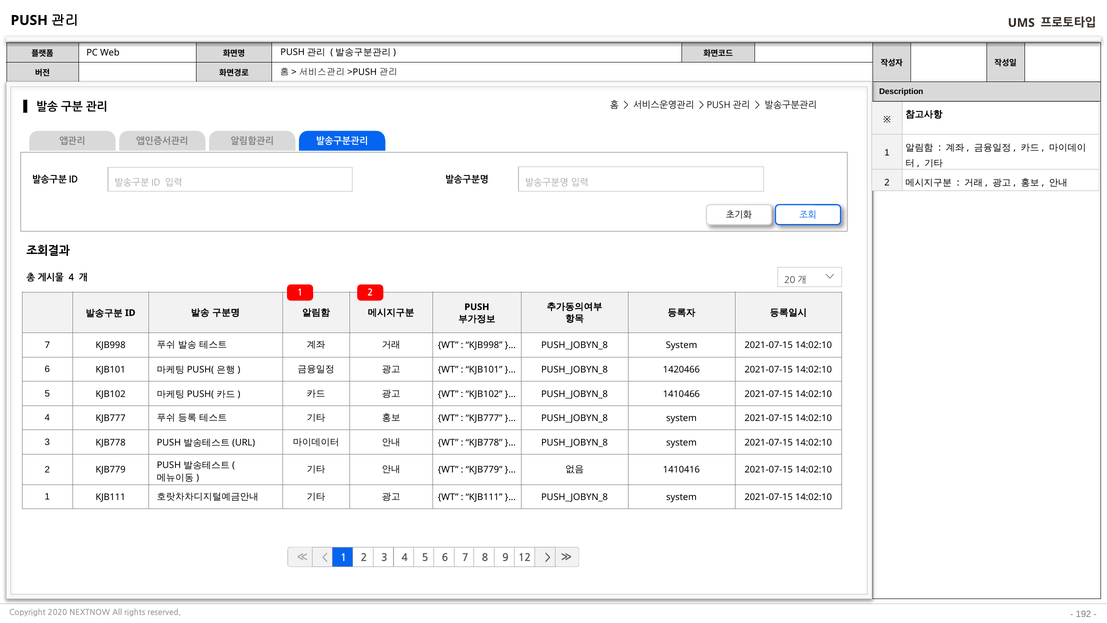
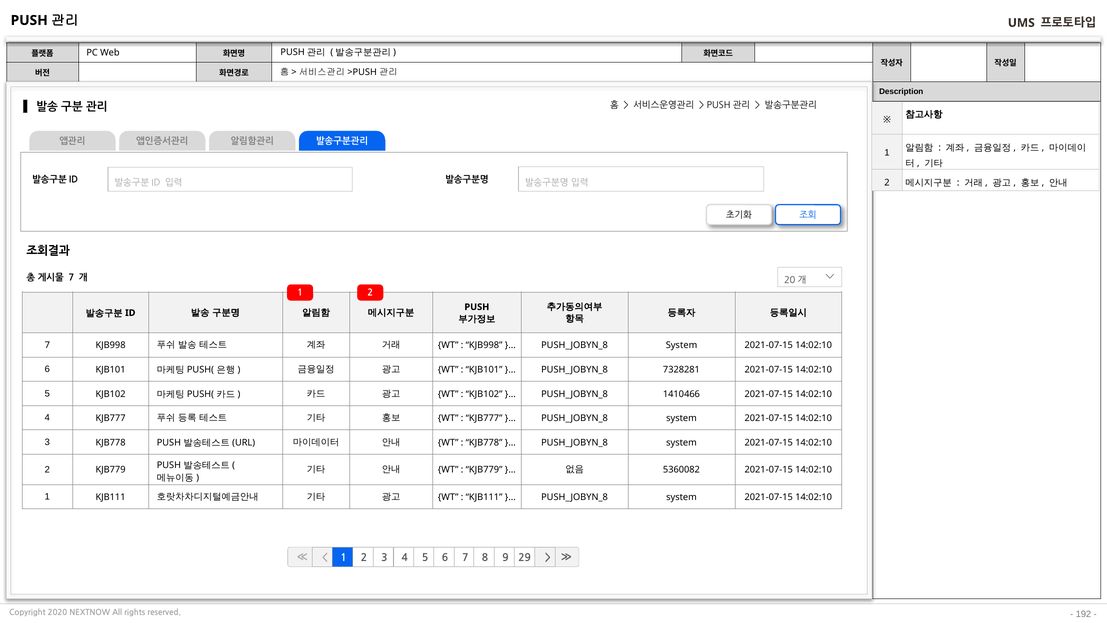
4: 4 -> 7 (71, 277)
1420466: 1420466 -> 7328281 (681, 370)
1410416: 1410416 -> 5360082 (681, 470)
12: 12 -> 29 (525, 557)
